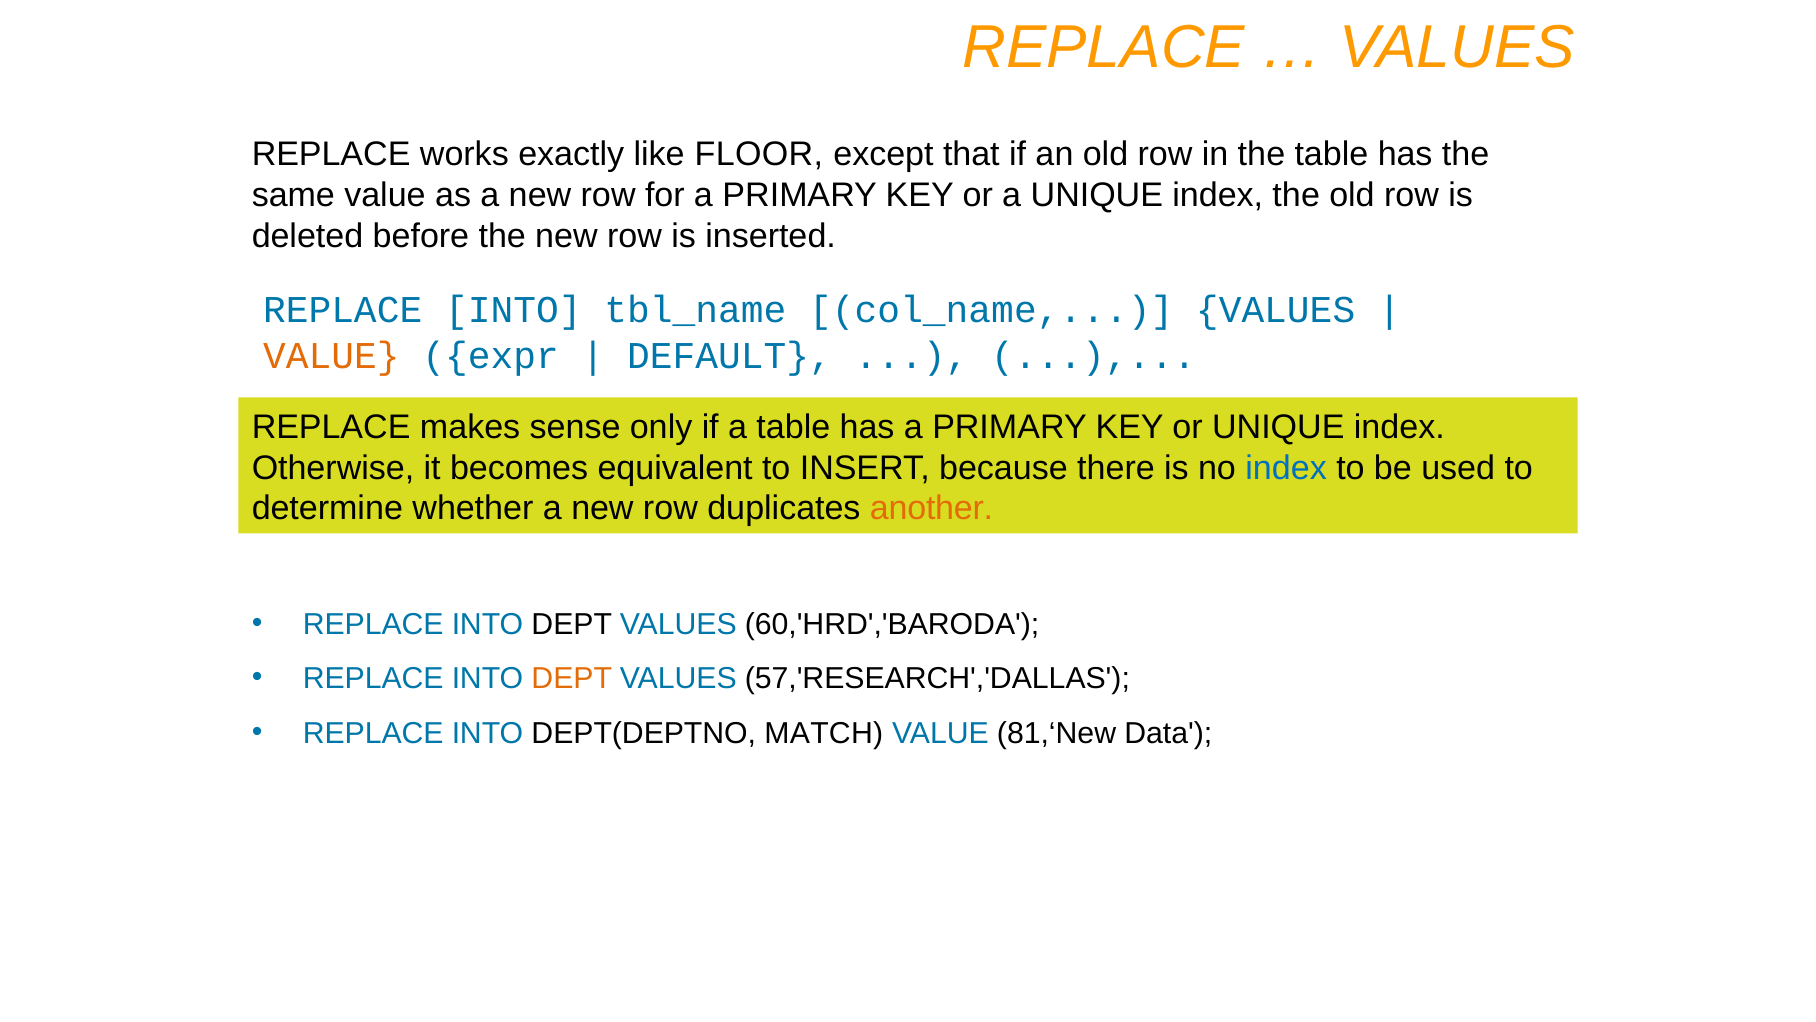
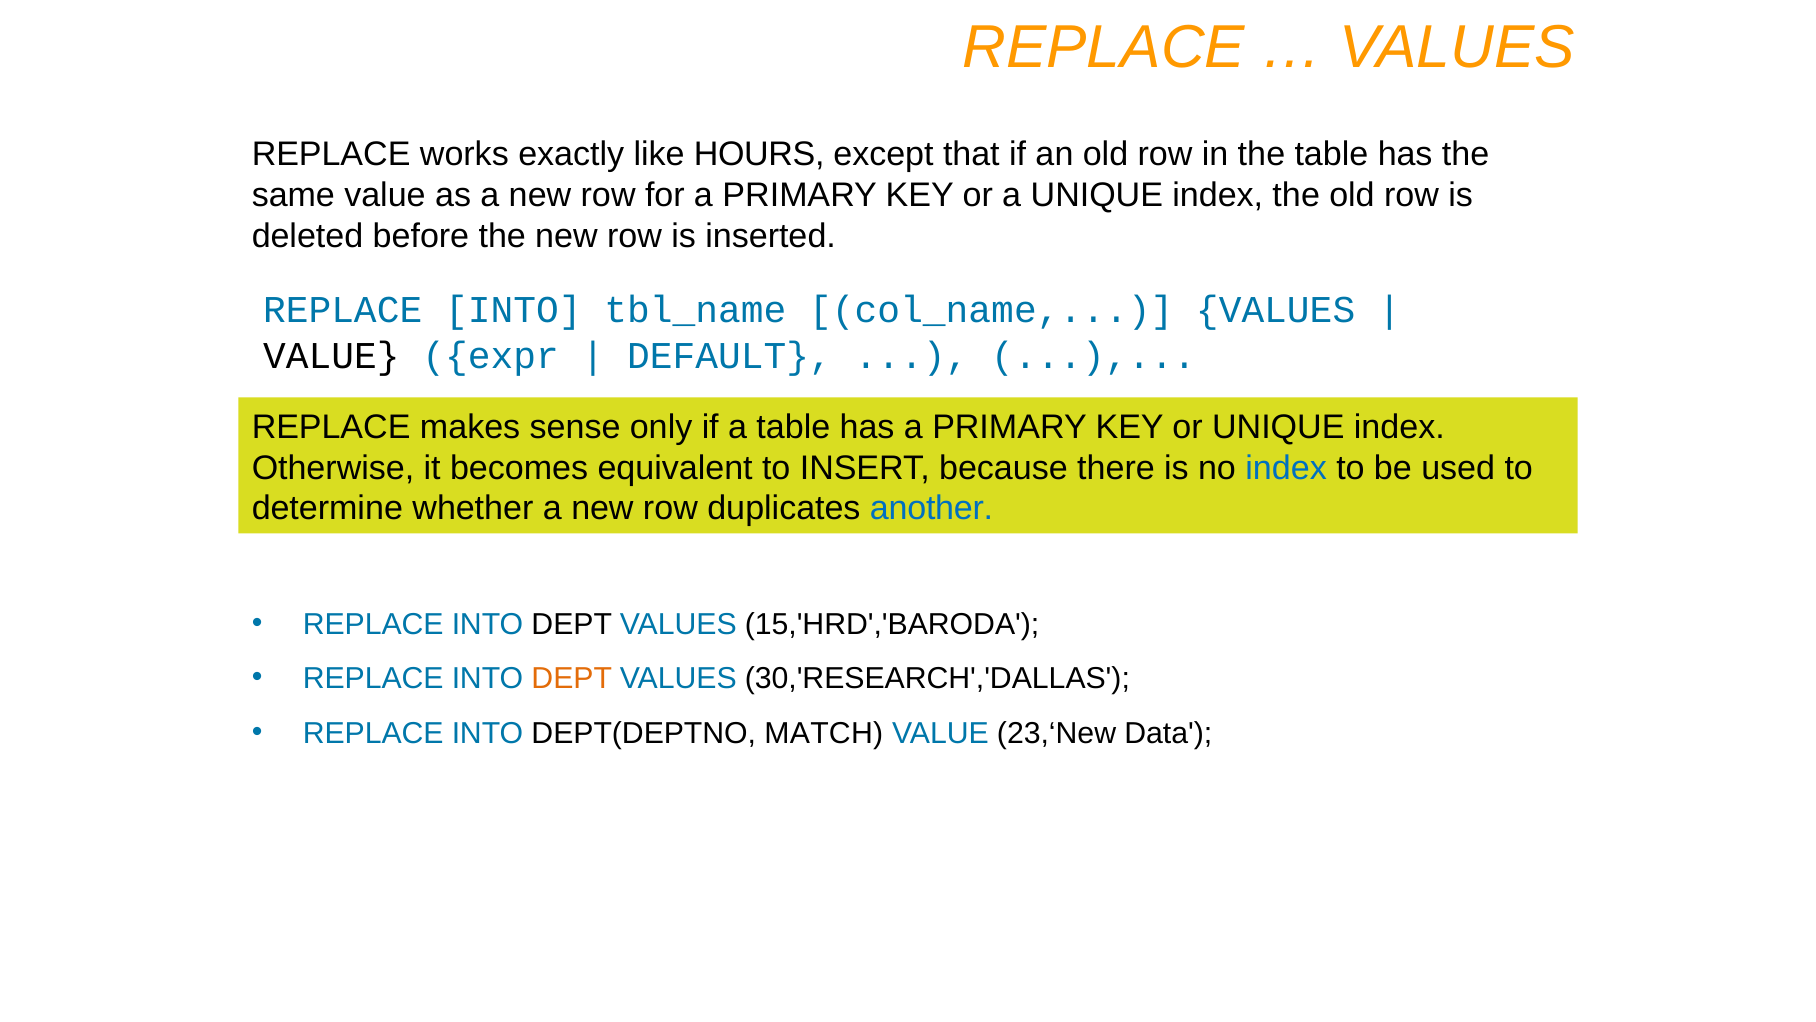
FLOOR: FLOOR -> HOURS (759, 154)
VALUE colour: orange -> black (331, 356)
another colour: orange -> blue (932, 508)
60,'HRD','BARODA: 60,'HRD','BARODA -> 15,'HRD','BARODA (892, 624)
57,'RESEARCH','DALLAS: 57,'RESEARCH','DALLAS -> 30,'RESEARCH','DALLAS (937, 678)
81,‘New: 81,‘New -> 23,‘New (1057, 733)
